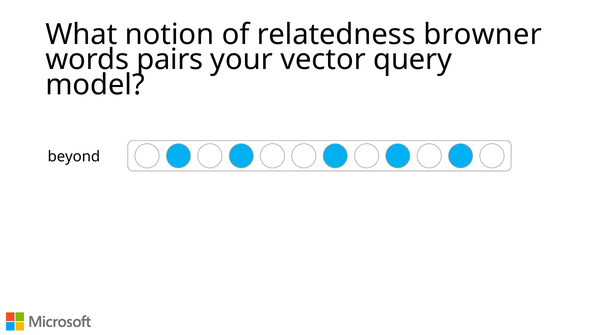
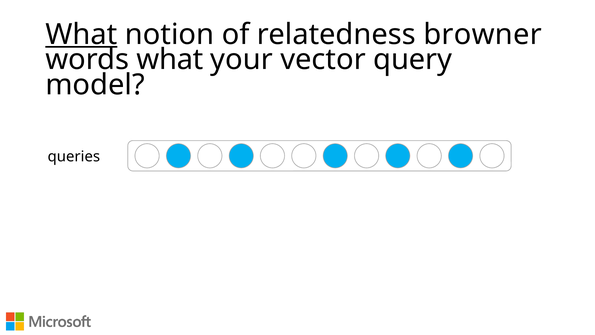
What underline: none -> present (81, 34)
words pairs: pairs -> what (170, 60)
beyond: beyond -> queries (74, 157)
